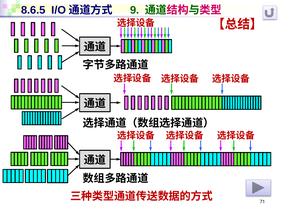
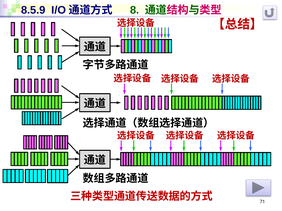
8.6.5: 8.6.5 -> 8.5.9 (33, 10)
9: 9 -> 8 (135, 10)
